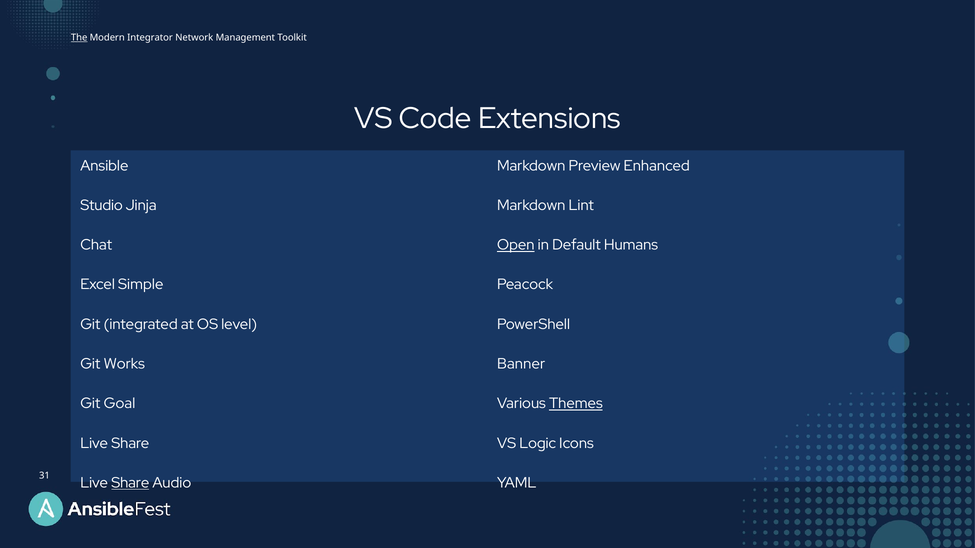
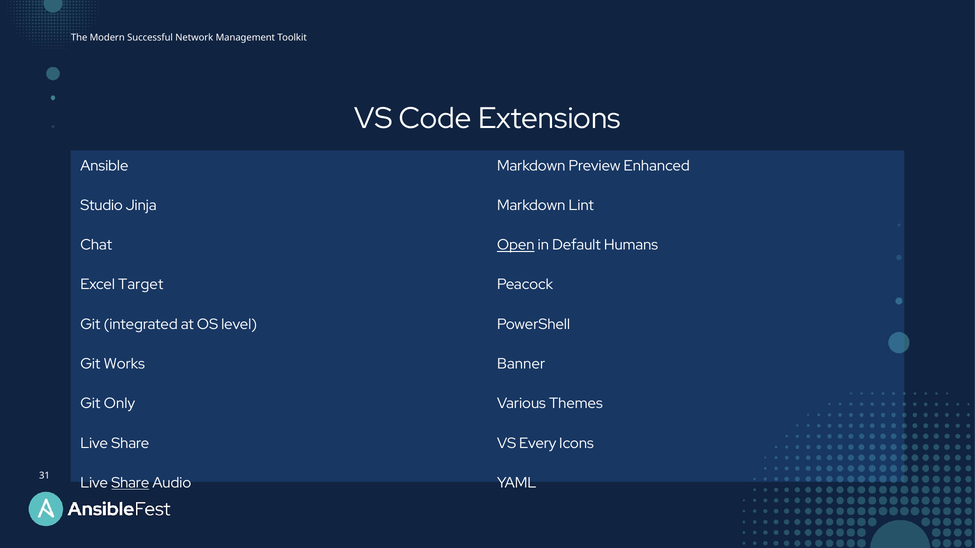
The underline: present -> none (79, 38)
Integrator: Integrator -> Successful (150, 38)
Simple: Simple -> Target (141, 285)
Goal: Goal -> Only (119, 404)
Themes underline: present -> none (576, 404)
Logic: Logic -> Every (538, 444)
